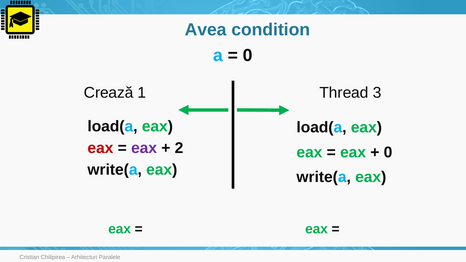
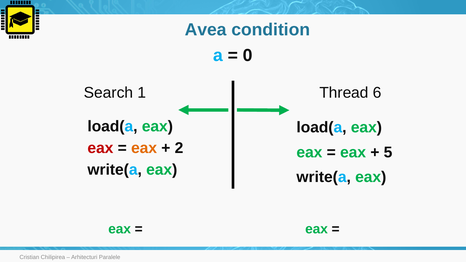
Crează: Crează -> Search (109, 93)
3: 3 -> 6 (377, 93)
eax colour: purple -> orange (144, 148)
0: 0 -> 5 (388, 152)
